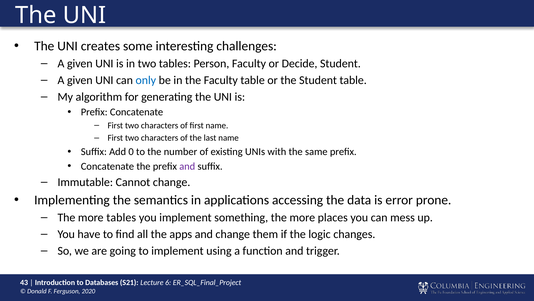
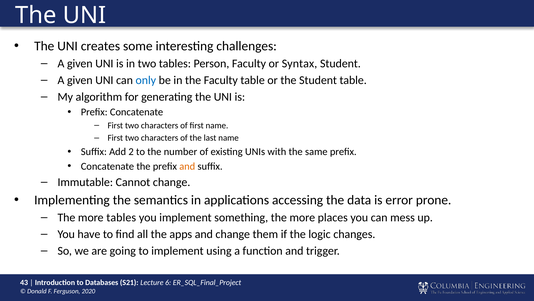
Decide: Decide -> Syntax (299, 63)
0: 0 -> 2 (131, 151)
and colour: purple -> orange (187, 166)
